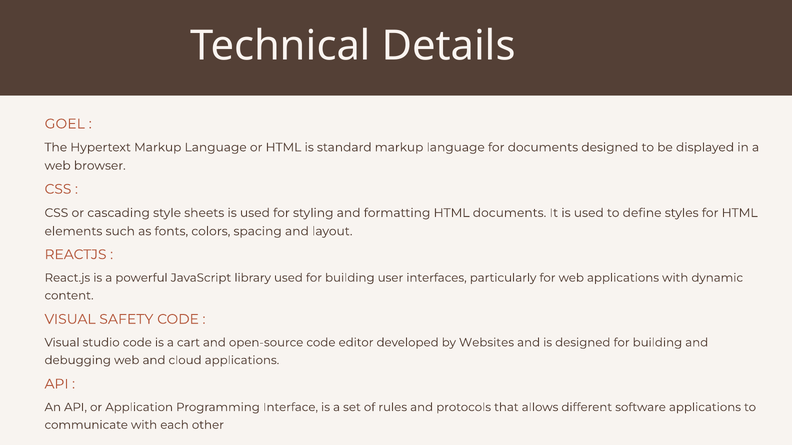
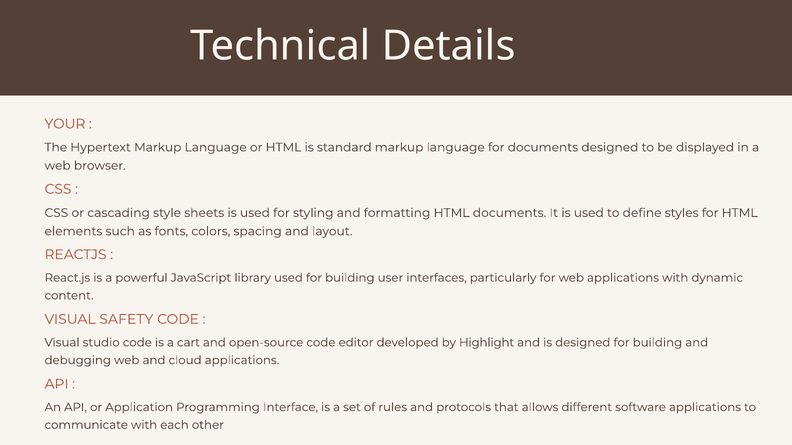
GOEL: GOEL -> YOUR (65, 124)
Websites: Websites -> Highlight (487, 343)
